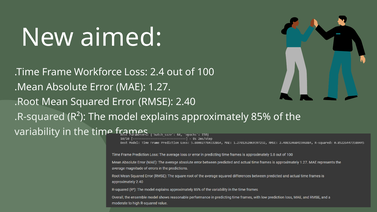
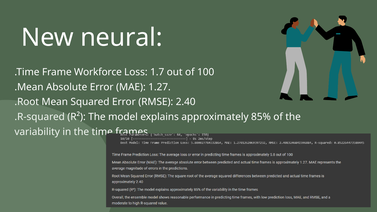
aimed: aimed -> neural (121, 38)
2.4: 2.4 -> 1.7 (157, 72)
